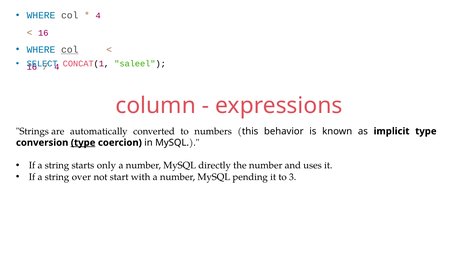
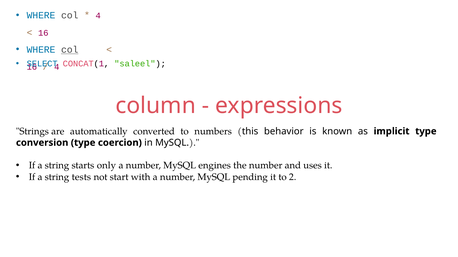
type underline: present -> none (83, 143)
directly: directly -> engines (215, 166)
over: over -> tests (81, 177)
3: 3 -> 2 (293, 177)
